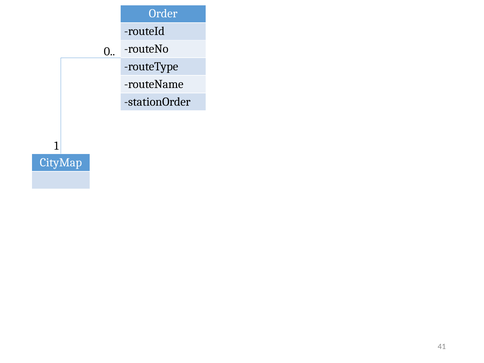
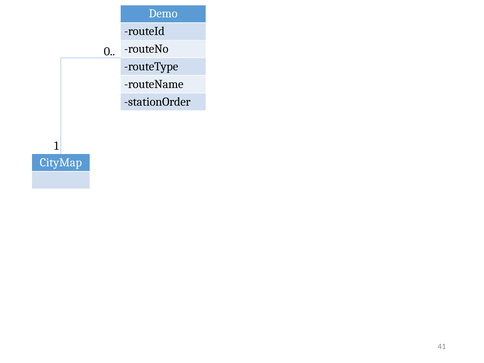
Order: Order -> Demo (163, 14)
